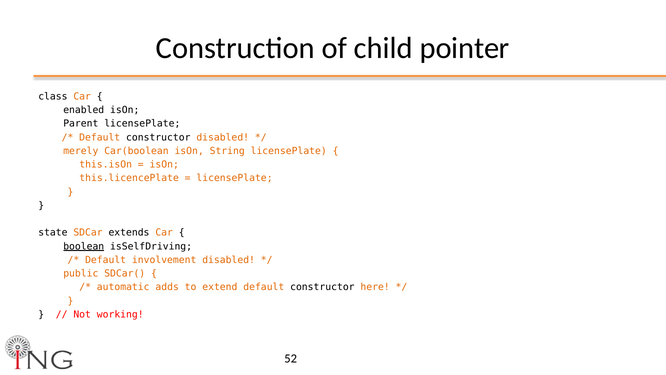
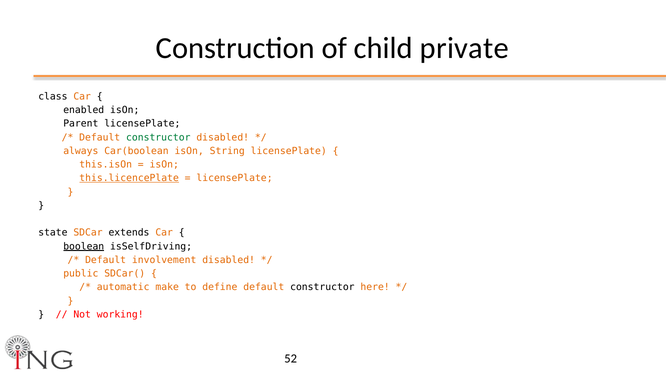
pointer: pointer -> private (464, 48)
constructor colour: black -> green (158, 137)
merely: merely -> always (81, 151)
this.licencePlate underline: none -> present (129, 178)
adds: adds -> make (167, 287)
extend: extend -> define (220, 287)
